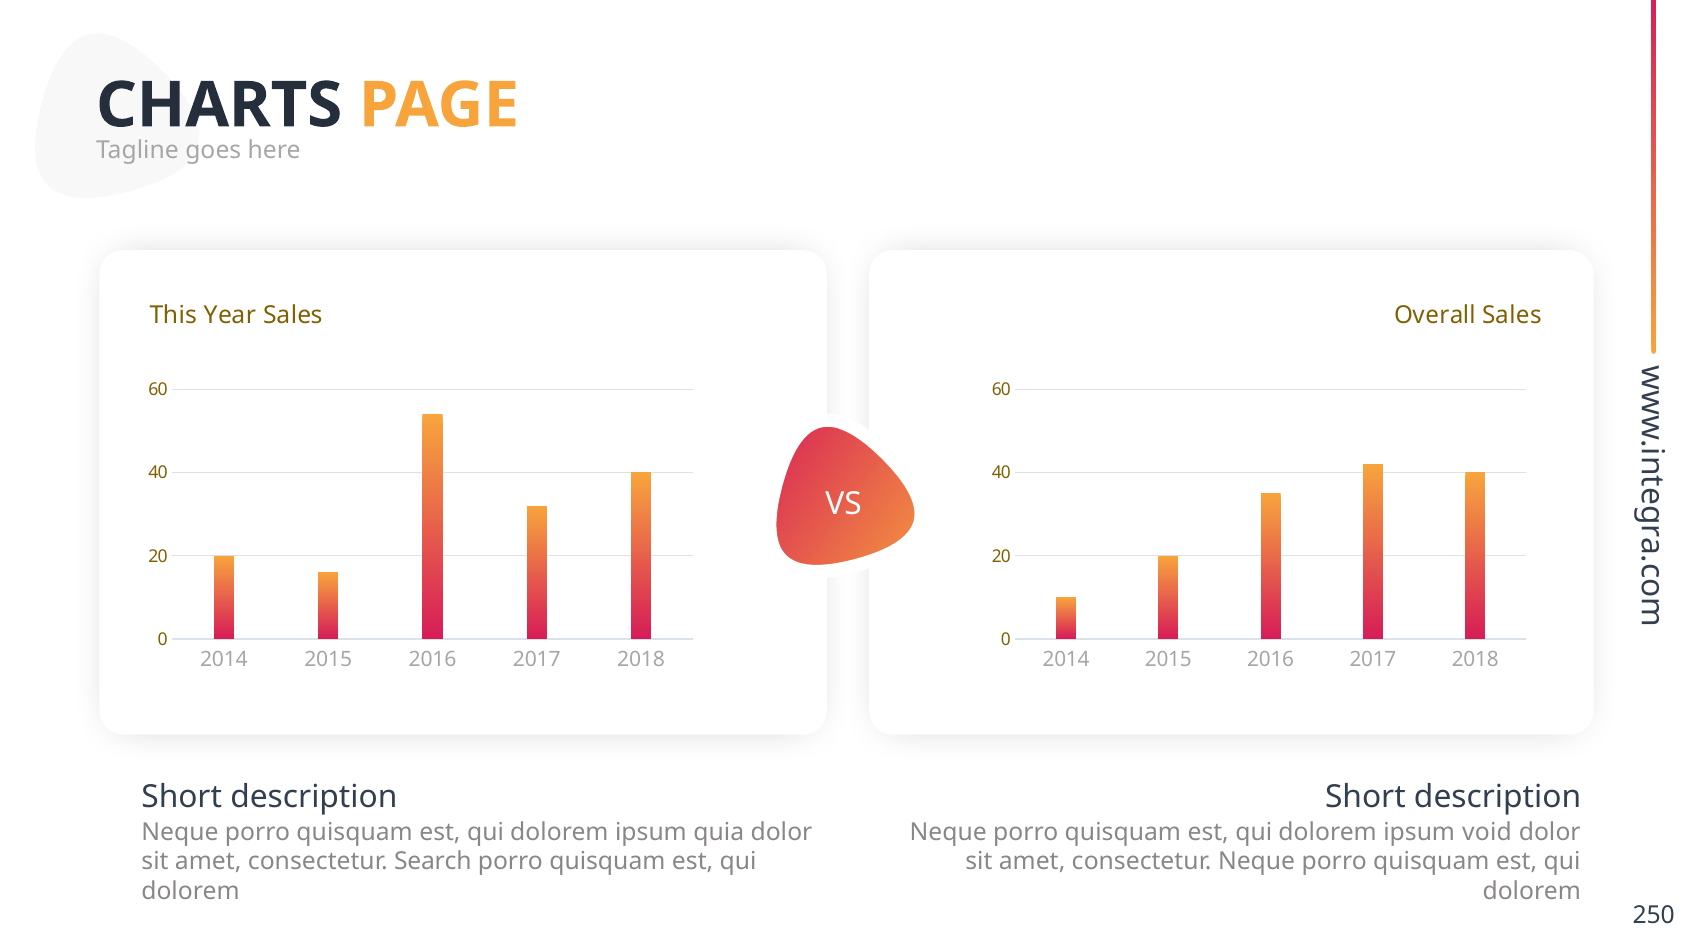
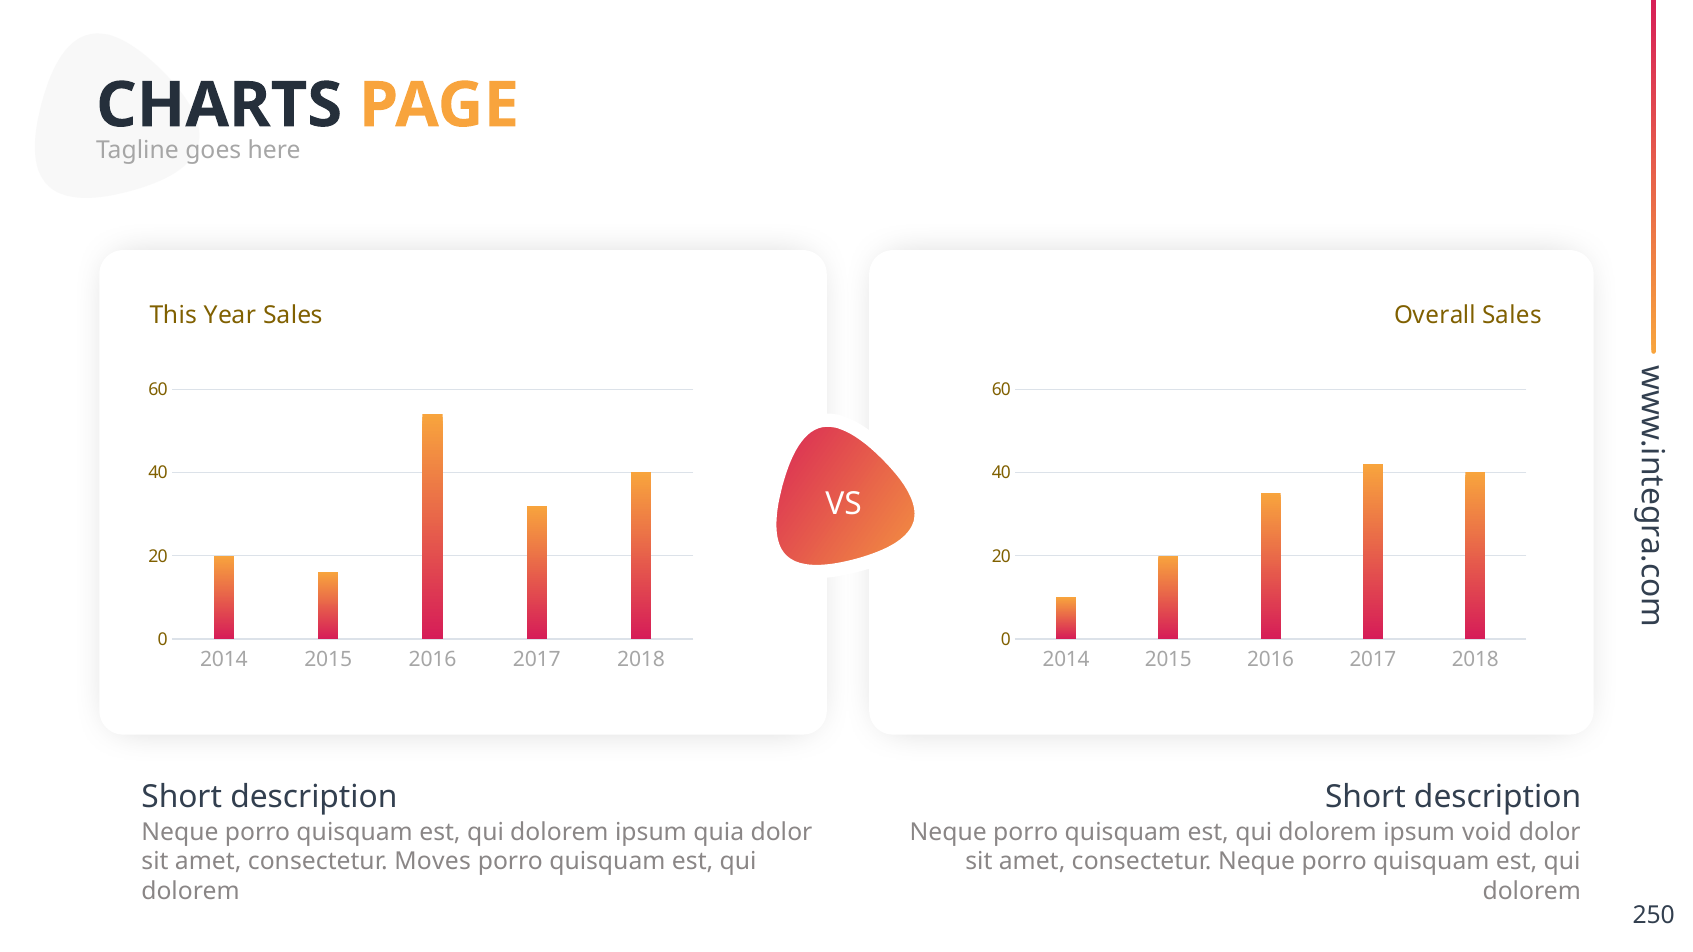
Search: Search -> Moves (433, 862)
